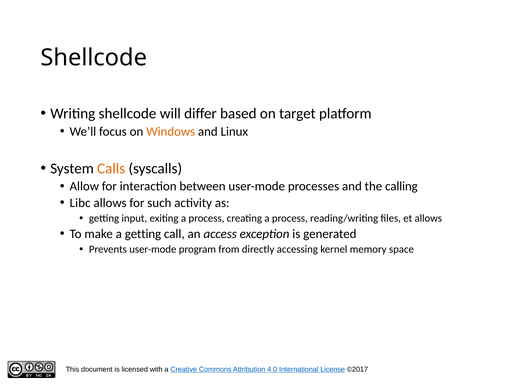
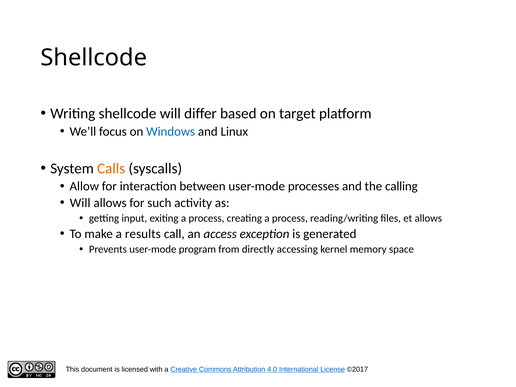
Windows colour: orange -> blue (171, 131)
Libc: Libc -> Will (80, 203)
a getting: getting -> results (143, 234)
